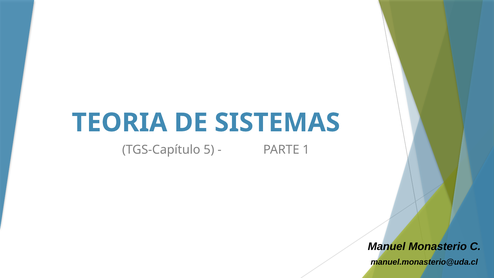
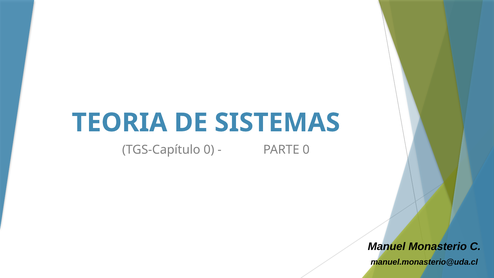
TGS-Capítulo 5: 5 -> 0 (209, 150)
PARTE 1: 1 -> 0 (306, 150)
